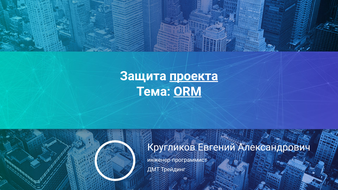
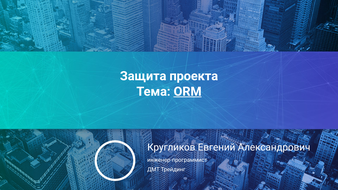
проекта underline: present -> none (194, 76)
